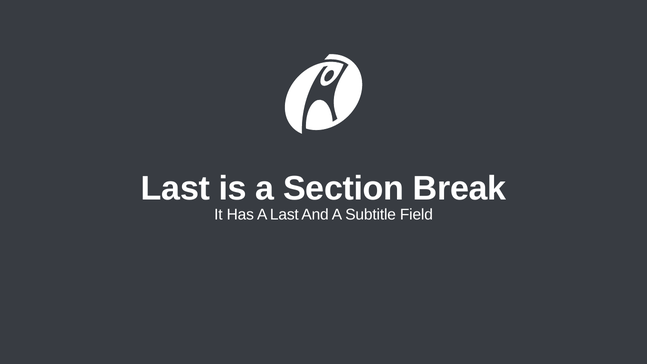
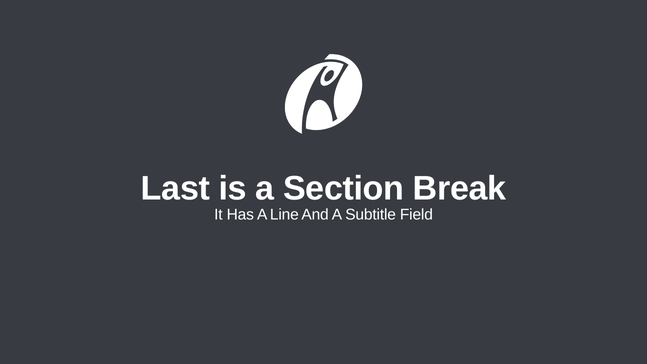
A Last: Last -> Line (284, 215)
